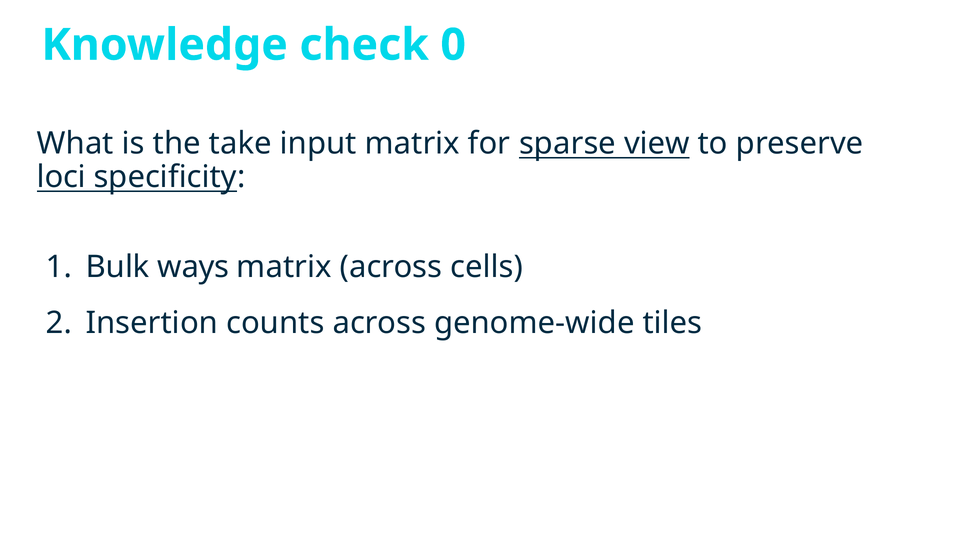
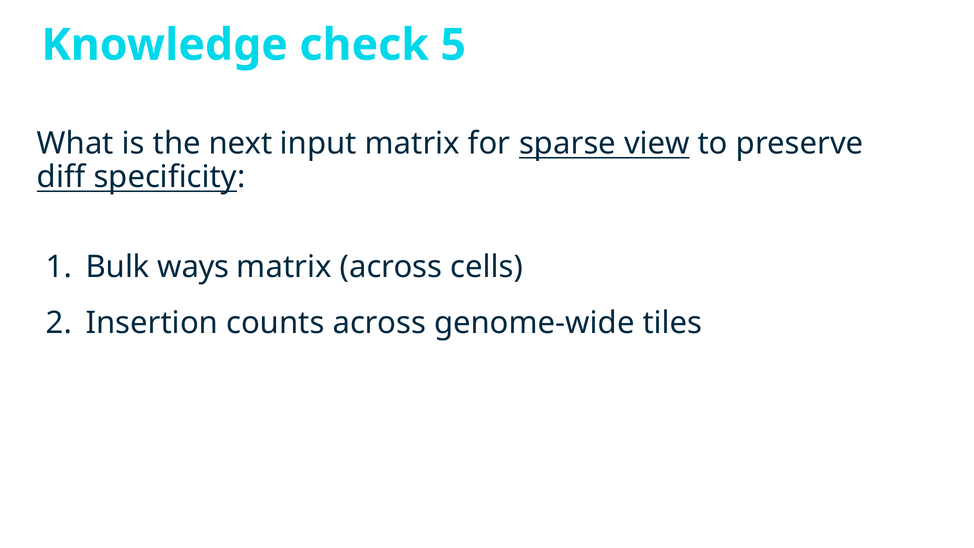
0: 0 -> 5 (453, 45)
take: take -> next (241, 144)
loci: loci -> diff (61, 177)
